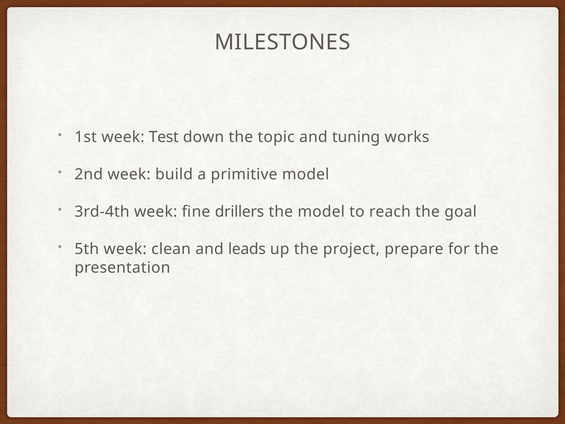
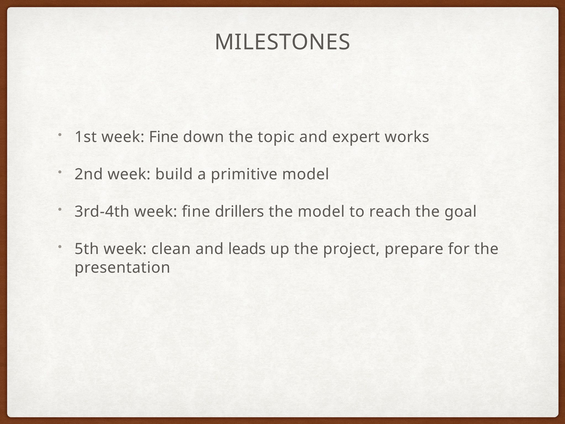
1st week Test: Test -> Fine (164, 137)
tuning: tuning -> expert (356, 137)
